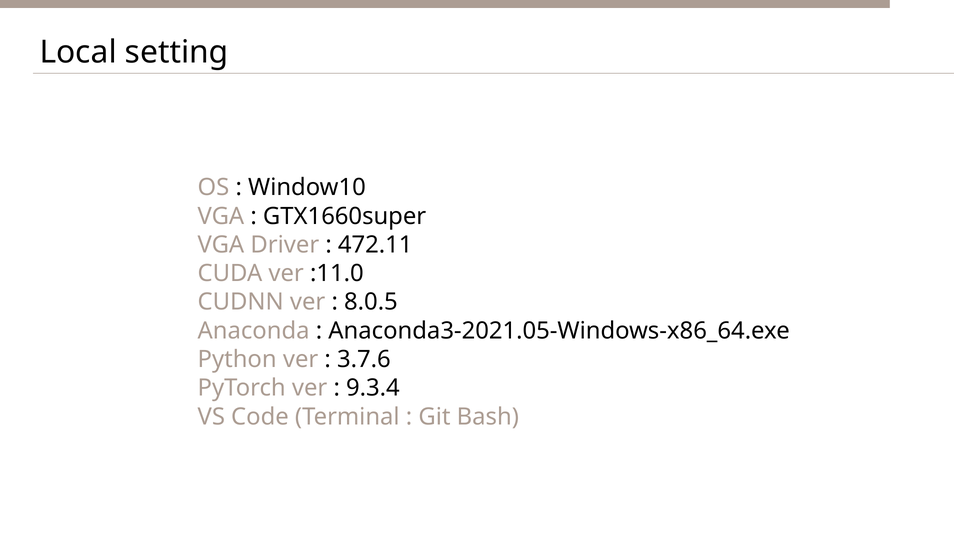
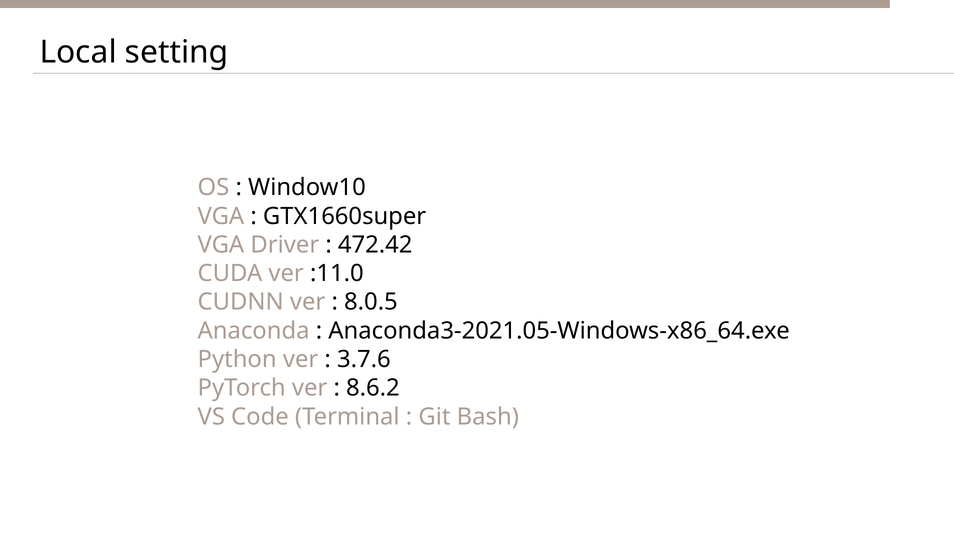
472.11: 472.11 -> 472.42 (375, 245)
9.3.4: 9.3.4 -> 8.6.2 (373, 388)
